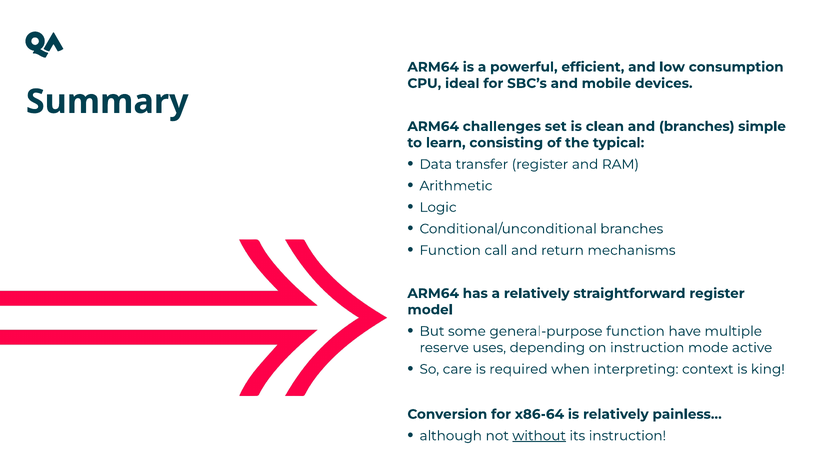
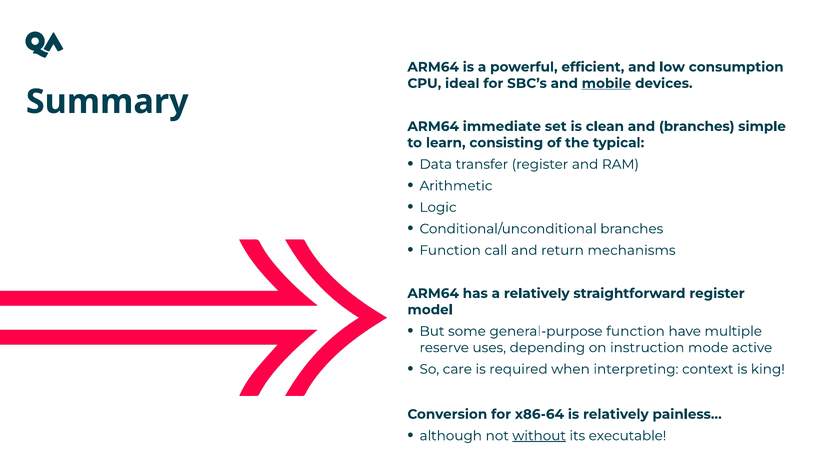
mobile underline: none -> present (606, 83)
challenges: challenges -> immediate (502, 126)
its instruction: instruction -> executable (627, 436)
